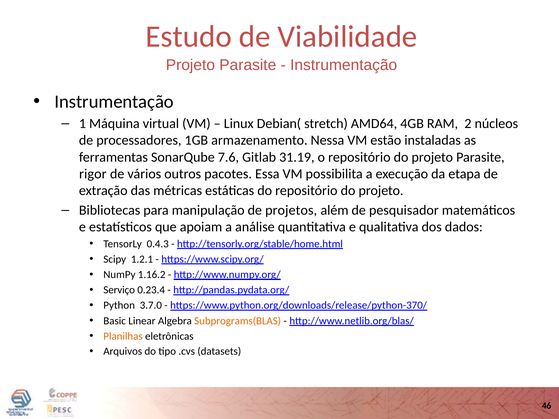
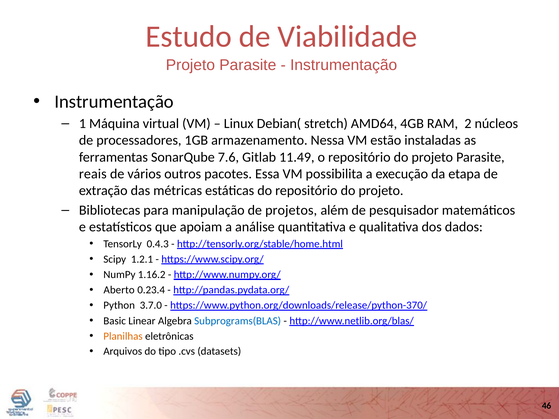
31.19: 31.19 -> 11.49 (297, 157)
rigor: rigor -> reais (93, 174)
Serviço: Serviço -> Aberto (119, 290)
Subprograms(BLAS colour: orange -> blue (238, 321)
